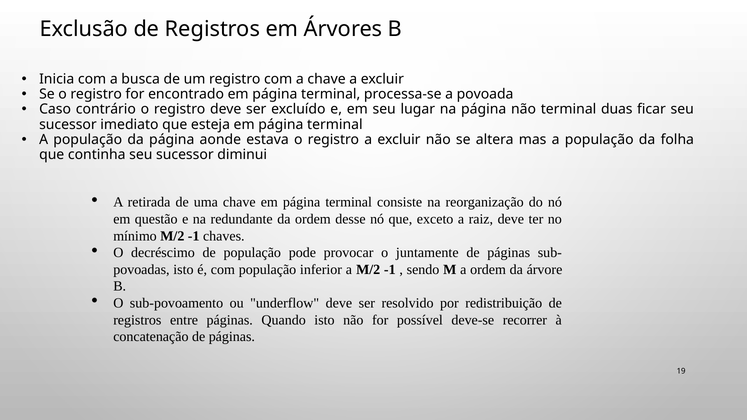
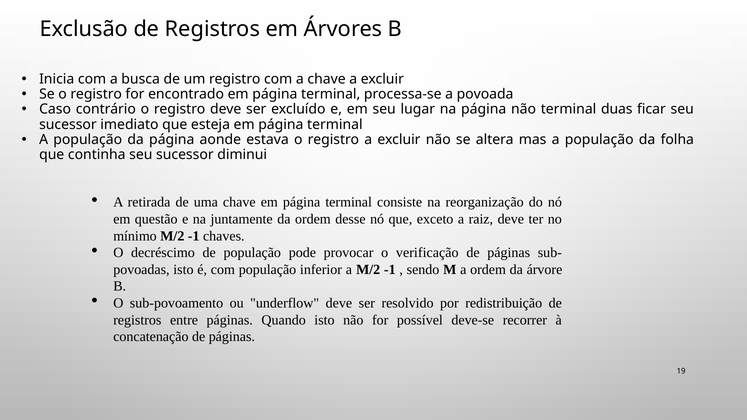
redundante: redundante -> juntamente (242, 219)
juntamente: juntamente -> verificação (427, 253)
